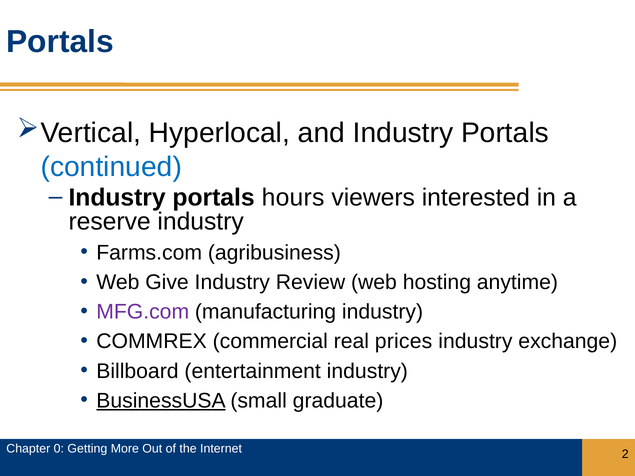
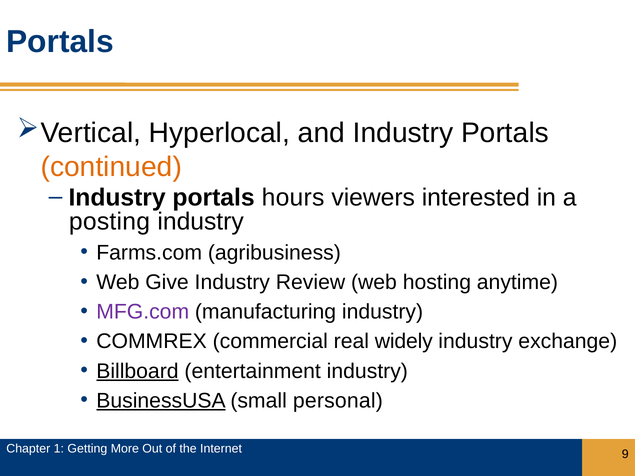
continued colour: blue -> orange (111, 167)
reserve: reserve -> posting (109, 221)
prices: prices -> widely (404, 342)
Billboard underline: none -> present (137, 371)
graduate: graduate -> personal (338, 401)
0: 0 -> 1 (59, 449)
2: 2 -> 9 (625, 455)
